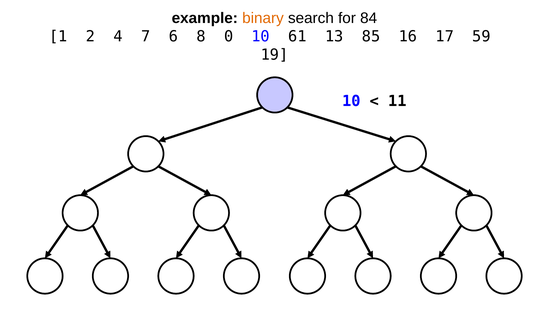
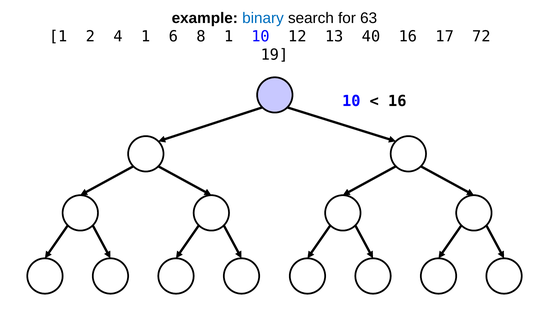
binary colour: orange -> blue (263, 18)
84: 84 -> 63 (369, 18)
4 7: 7 -> 1 (146, 36)
6 8 0: 0 -> 1 (229, 36)
61: 61 -> 12 (297, 36)
85: 85 -> 40 (371, 36)
59: 59 -> 72 (481, 36)
11: 11 -> 16 (397, 101)
